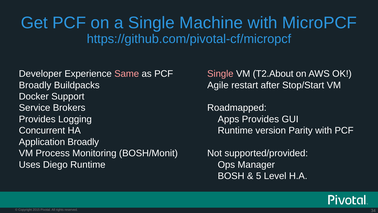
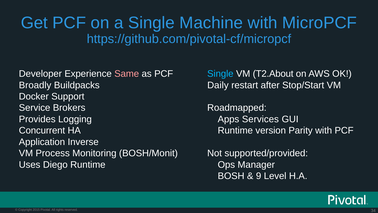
Single colour: pink -> light blue (220, 74)
Agile: Agile -> Daily (218, 85)
Apps Provides: Provides -> Services (260, 119)
Application Broadly: Broadly -> Inverse (83, 142)
5: 5 -> 9 (259, 176)
